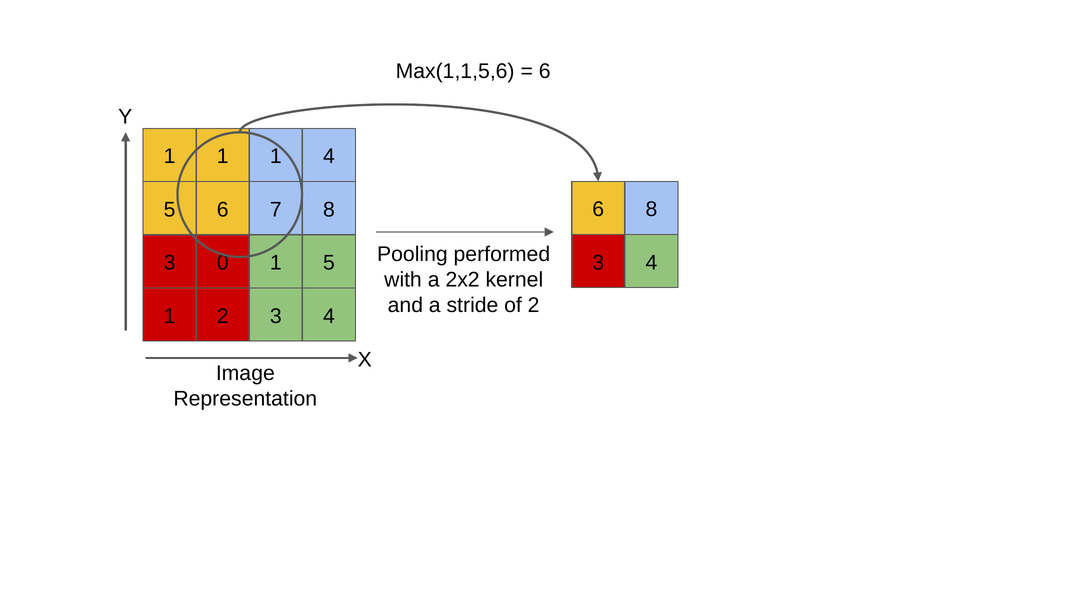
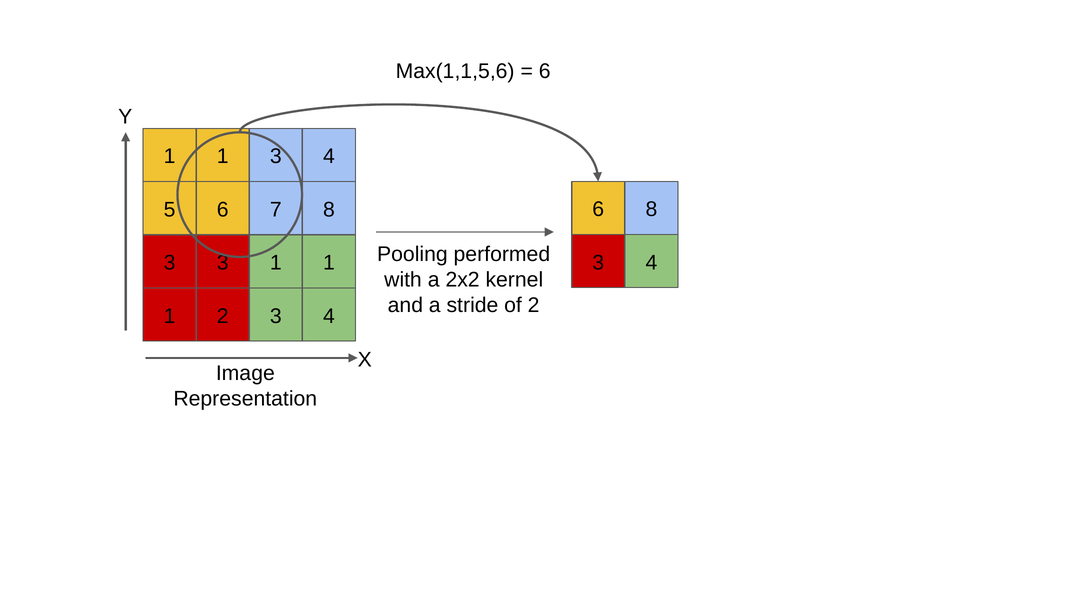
1 1 1: 1 -> 3 (276, 156)
3 0: 0 -> 3 (223, 263)
5: 5 -> 1 (329, 263)
